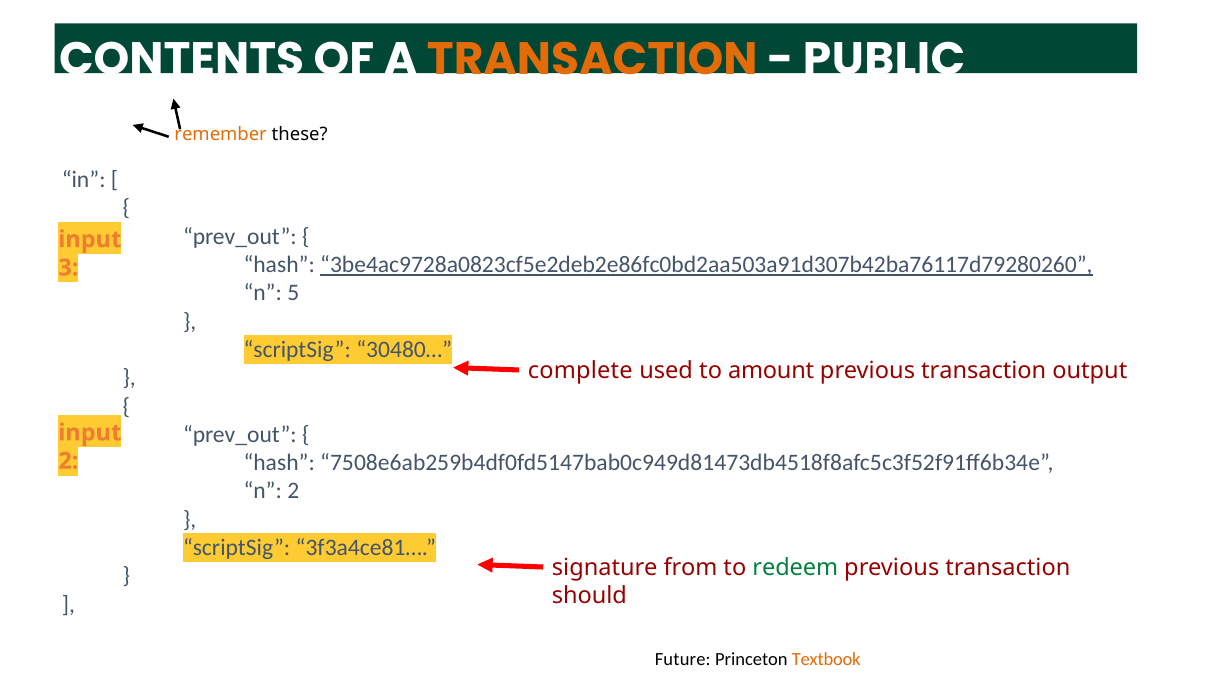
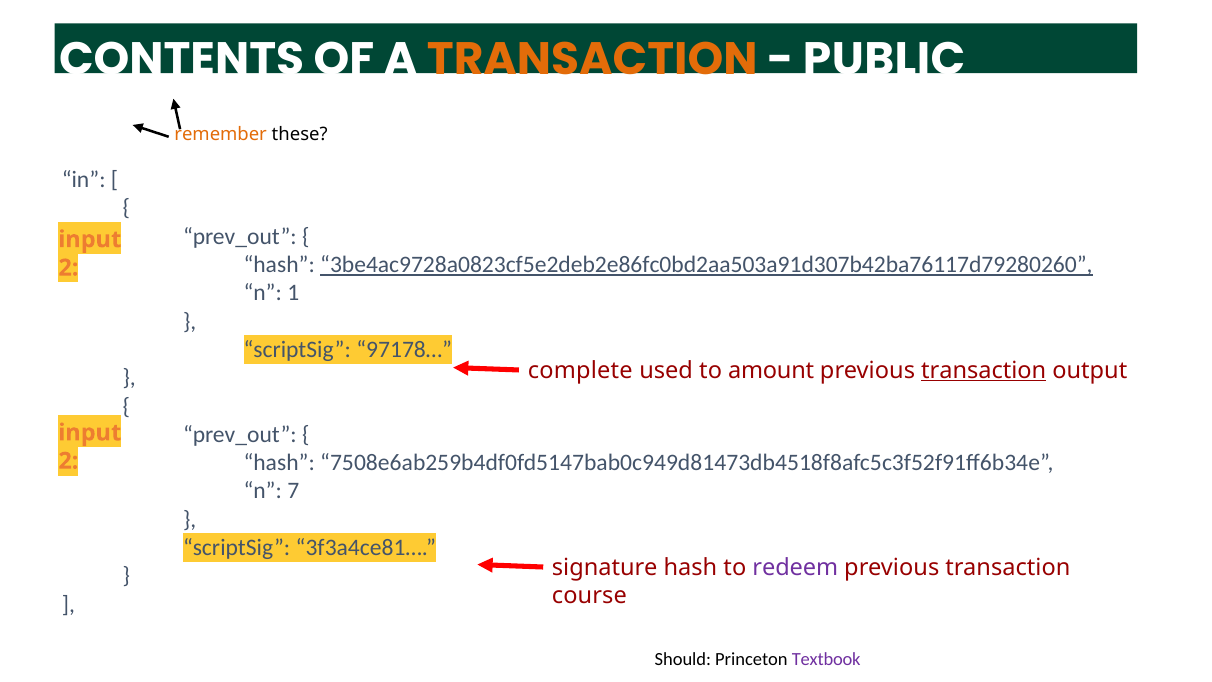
3: 3 -> 2 (68, 268)
5: 5 -> 1 (293, 293)
30480…: 30480… -> 97178… (404, 350)
transaction underline: none -> present (984, 370)
n 2: 2 -> 7 (293, 491)
signature from: from -> hash (690, 567)
redeem colour: green -> purple (795, 567)
should: should -> course (589, 595)
Future: Future -> Should (683, 659)
Textbook colour: orange -> purple (826, 659)
